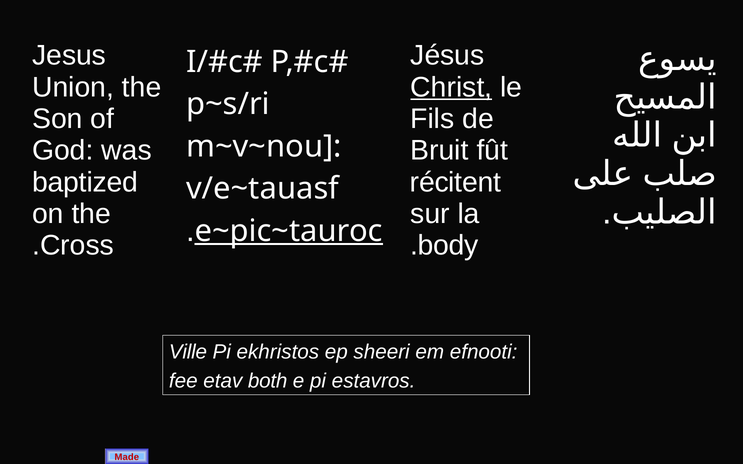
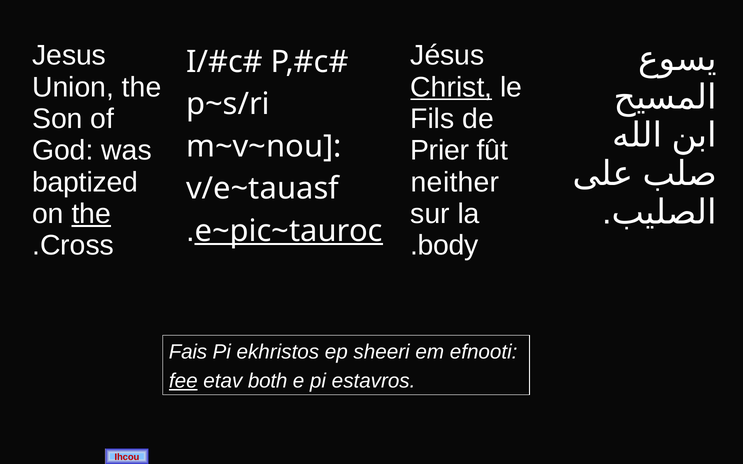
Bruit: Bruit -> Prier (440, 151)
récitent: récitent -> neither (455, 182)
the underline: none -> present (91, 214)
Ville: Ville -> Fais (188, 352)
fee underline: none -> present (183, 381)
Made: Made -> Ihcou (127, 457)
